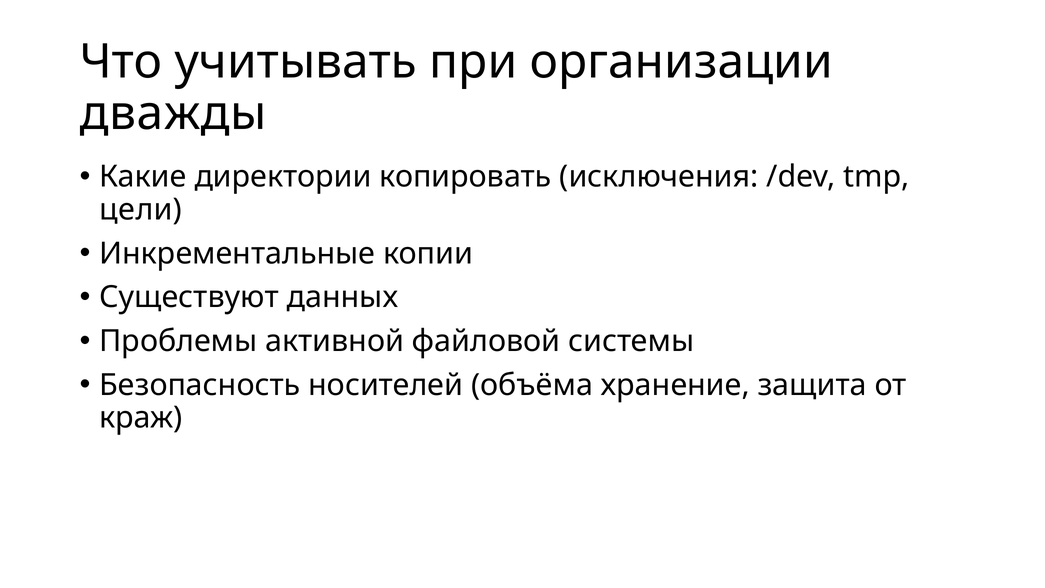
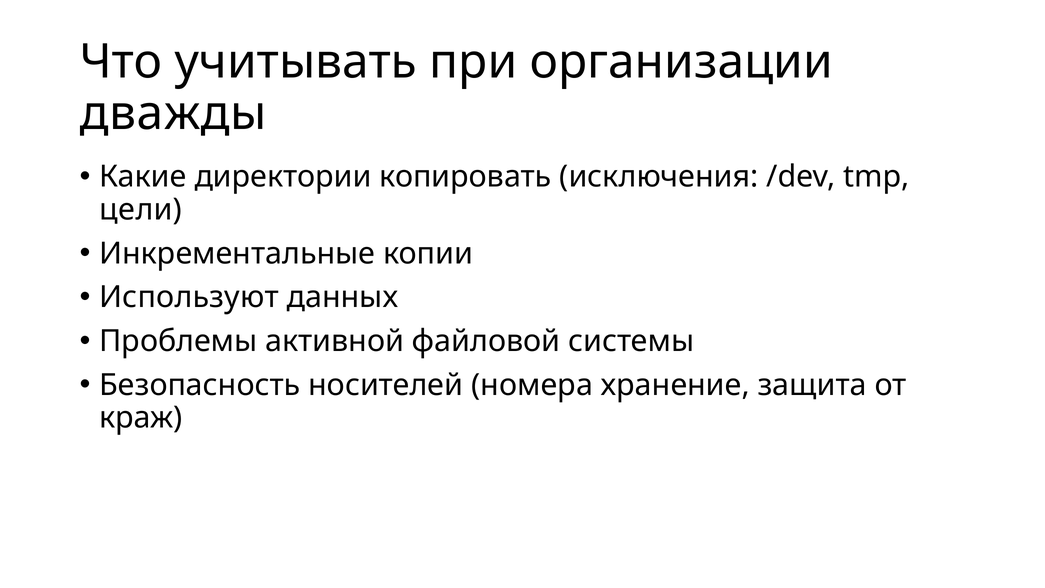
Существуют: Существуют -> Используют (189, 297)
объёма: объёма -> номера (532, 385)
